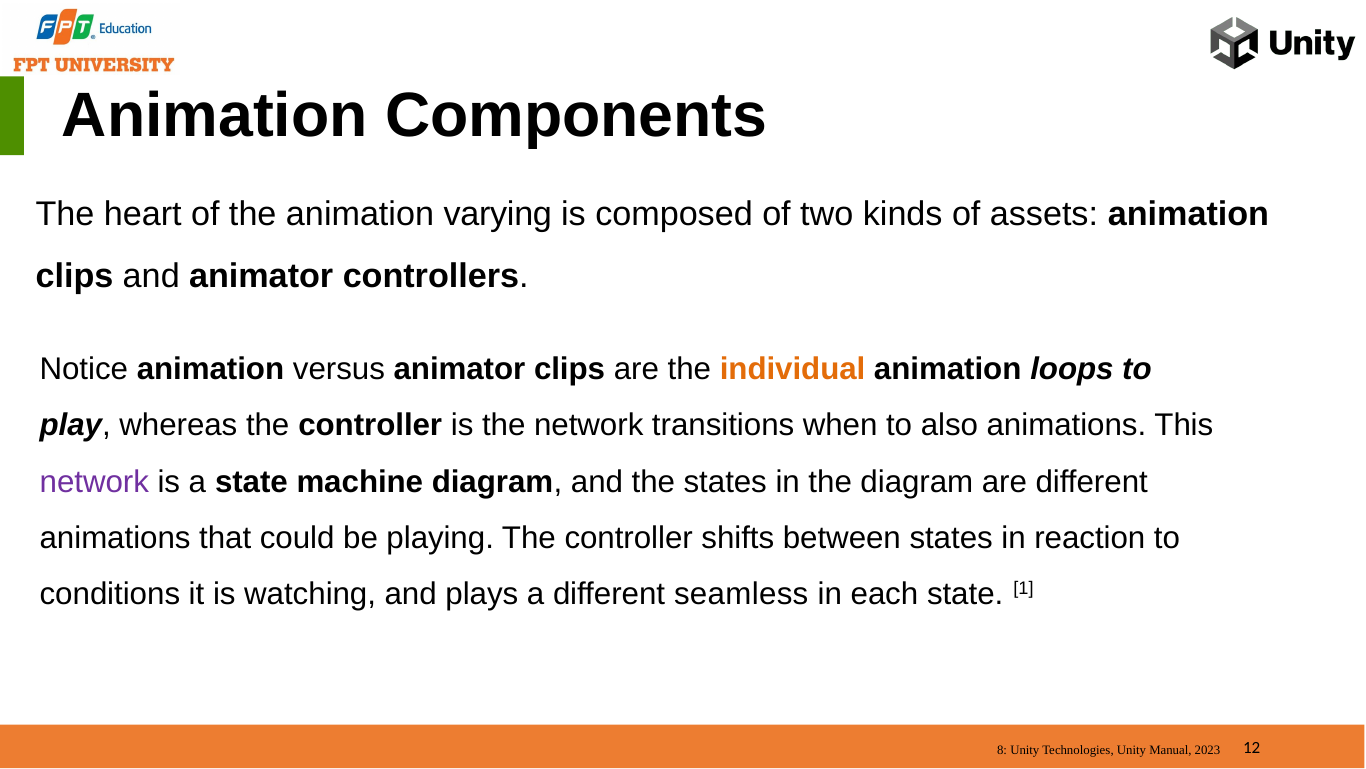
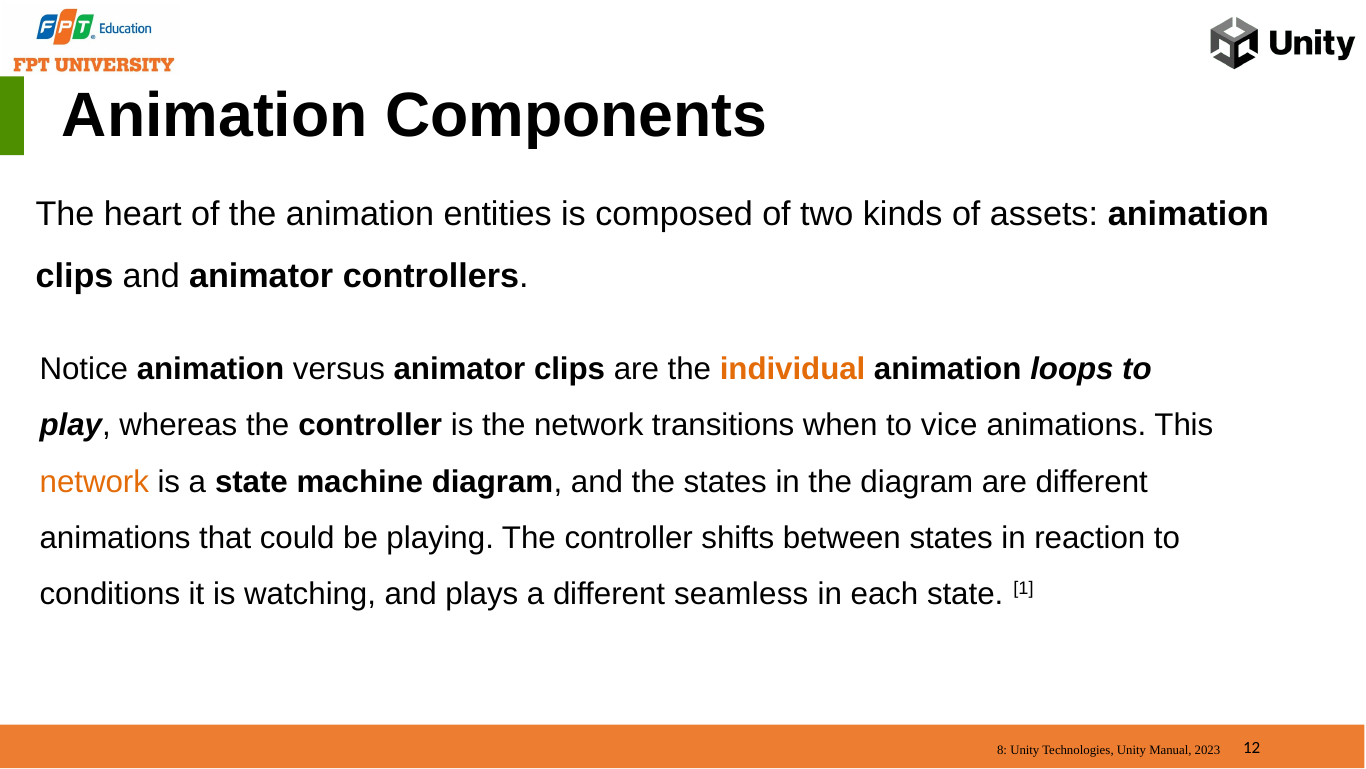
varying: varying -> entities (498, 214)
also: also -> vice (949, 425)
network colour: purple -> orange (94, 481)
